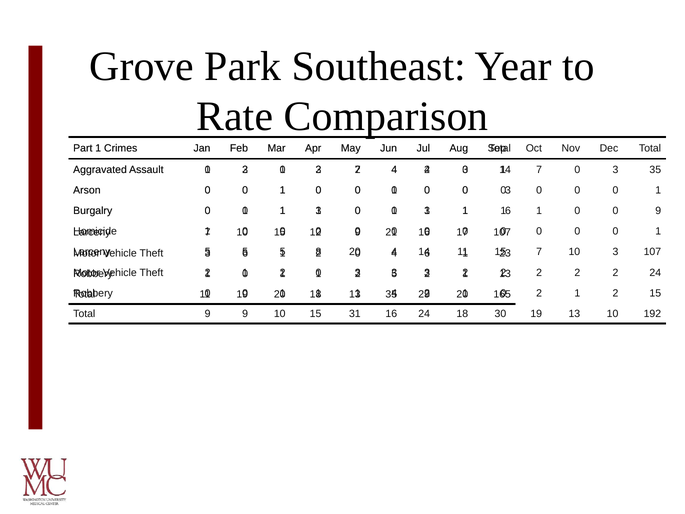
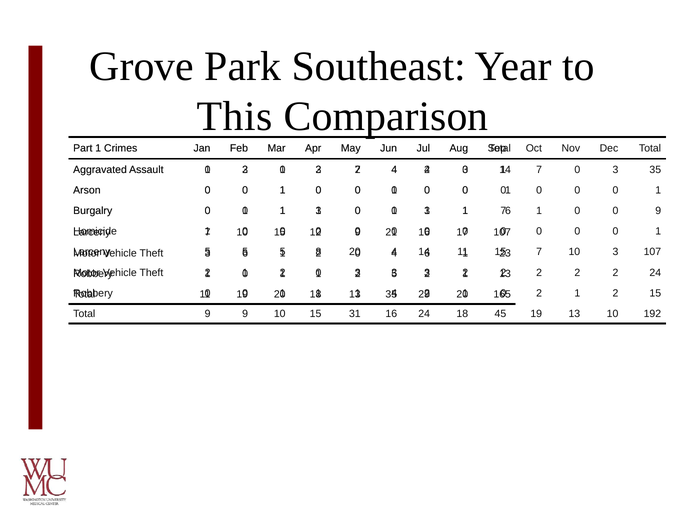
Rate: Rate -> This (235, 116)
3: 3 -> 1 (508, 190)
1: 1 -> 7 (503, 211)
30: 30 -> 45 (500, 314)
